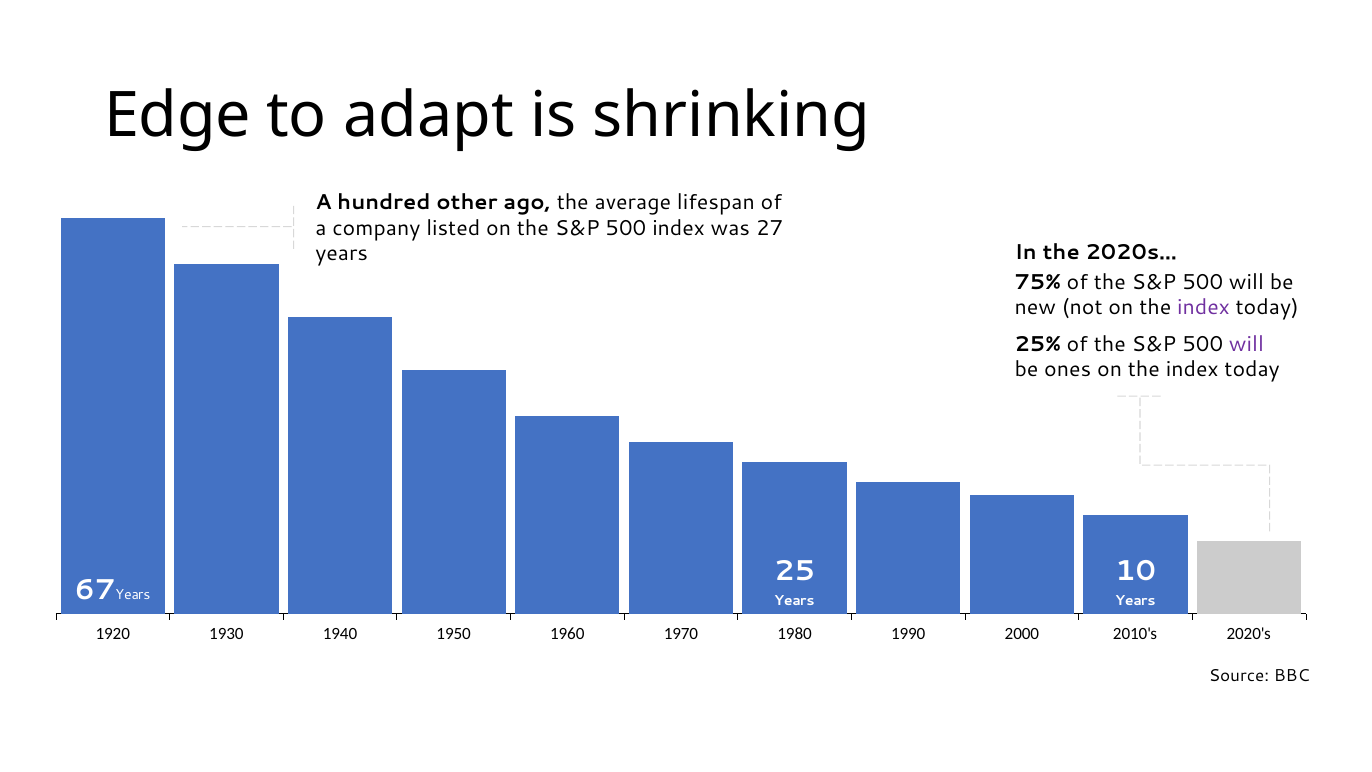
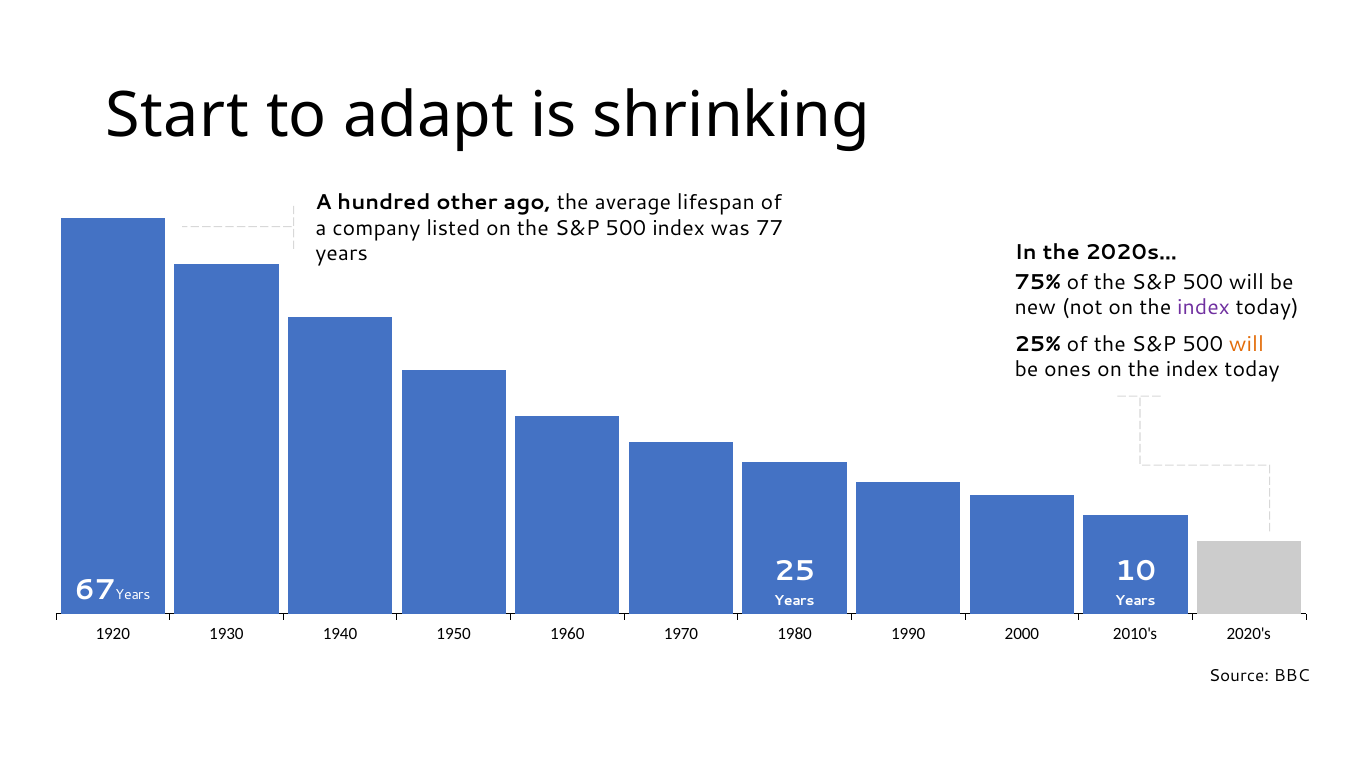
Edge: Edge -> Start (177, 115)
27: 27 -> 77 (770, 228)
will colour: purple -> orange (1246, 344)
